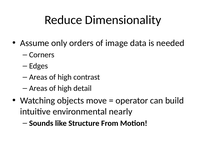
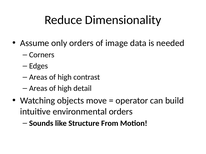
environmental nearly: nearly -> orders (121, 112)
